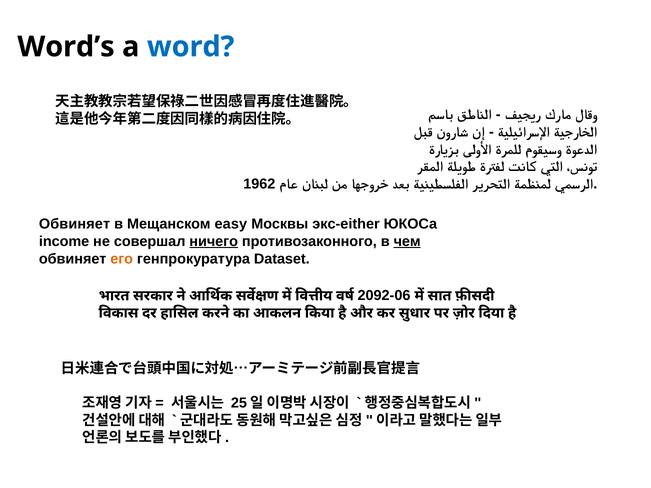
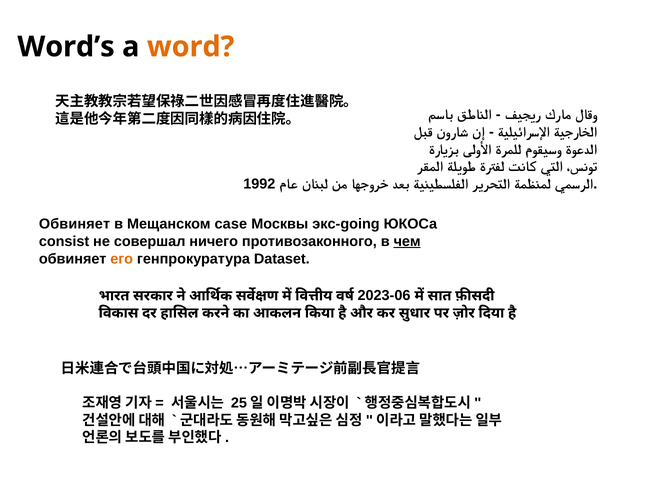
word colour: blue -> orange (191, 47)
1962: 1962 -> 1992 (259, 184)
easy: easy -> case (231, 224)
экс-either: экс-either -> экс-going (346, 224)
income: income -> consist (64, 242)
ничего underline: present -> none (214, 242)
2092-06: 2092-06 -> 2023-06 (384, 296)
